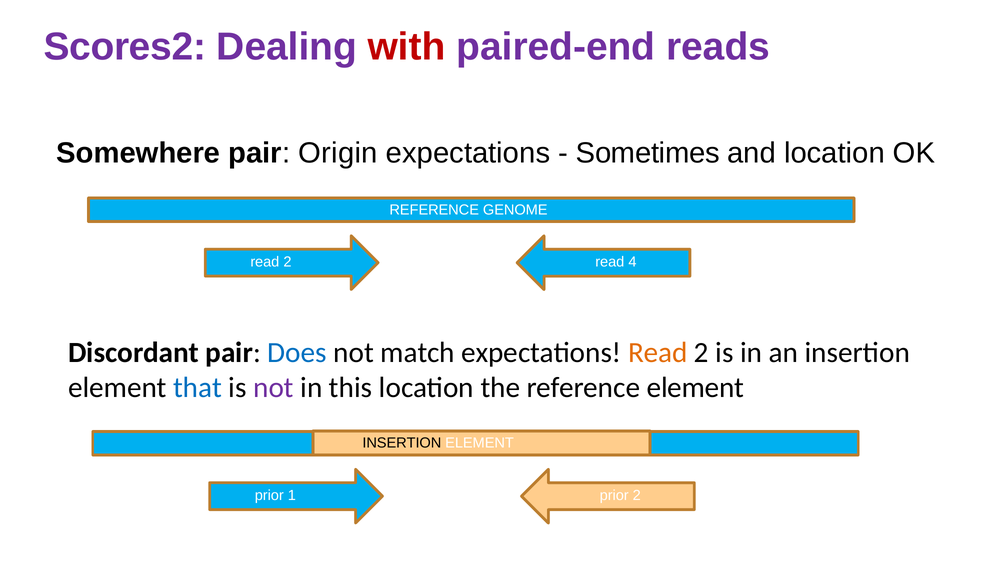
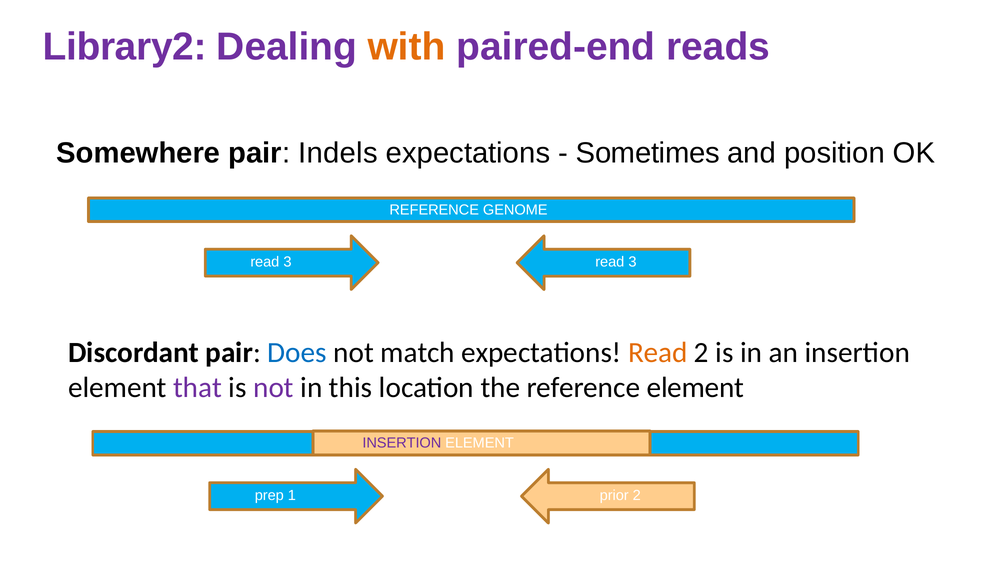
Scores2: Scores2 -> Library2 (125, 47)
with colour: red -> orange (407, 47)
Origin: Origin -> Indels (338, 153)
and location: location -> position (834, 153)
2: 2 -> 3 (287, 262)
4: 4 -> 3 (632, 262)
that colour: blue -> purple (198, 388)
INSERTION colour: black -> purple (402, 443)
prior: prior -> prep (269, 496)
